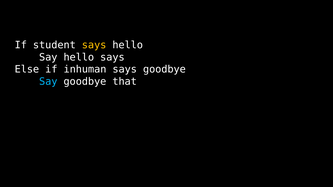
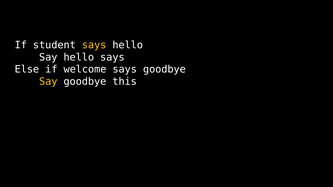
inhuman: inhuman -> welcome (85, 69)
Say colour: light blue -> yellow (48, 82)
that: that -> this (125, 82)
